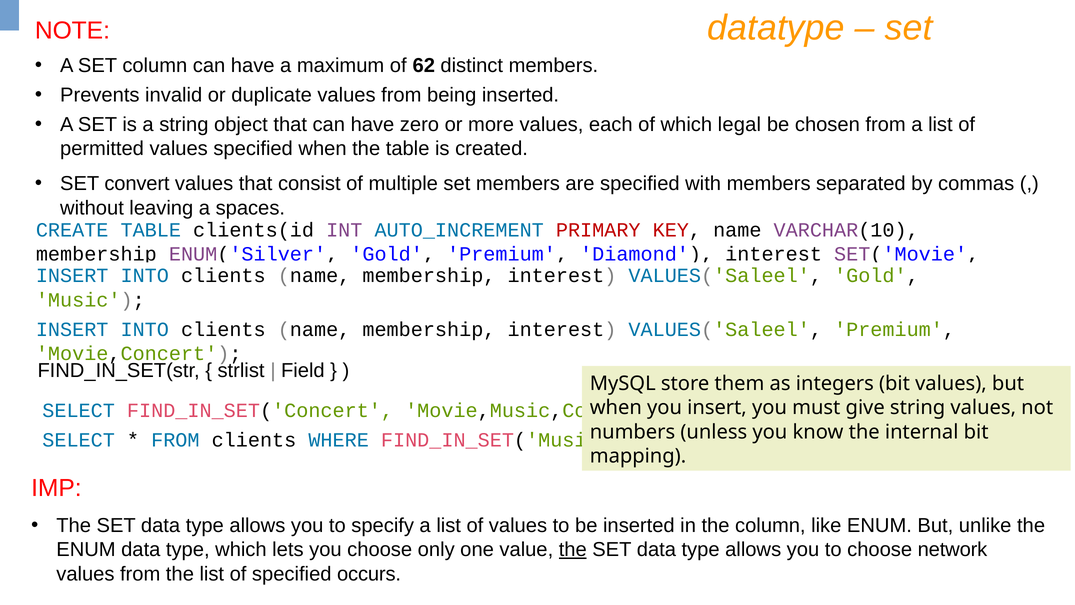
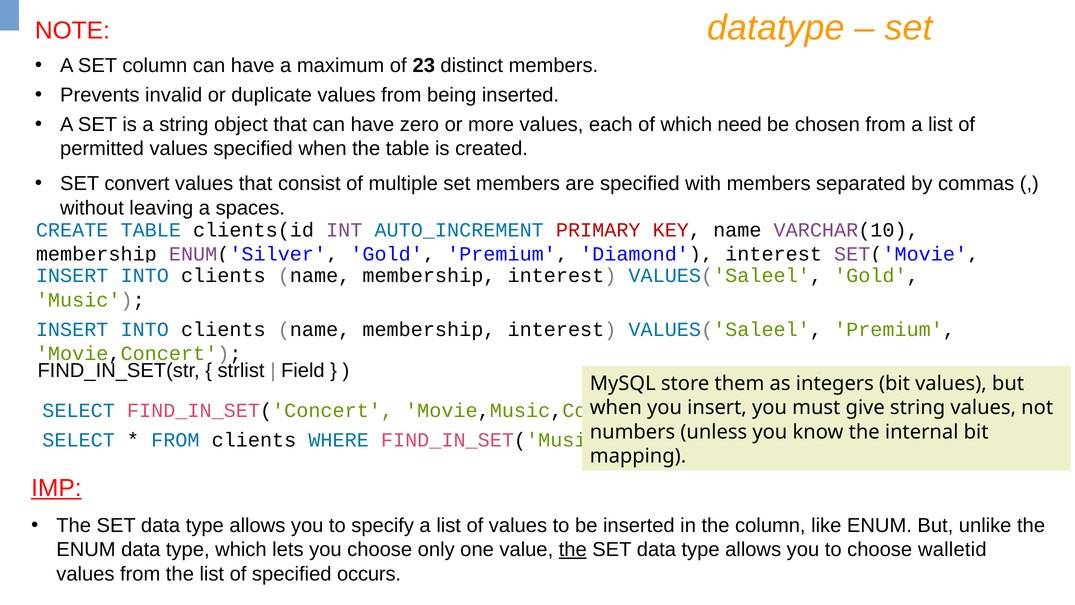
62: 62 -> 23 (424, 65)
legal: legal -> need (740, 125)
IMP underline: none -> present (56, 488)
network: network -> walletid (952, 549)
